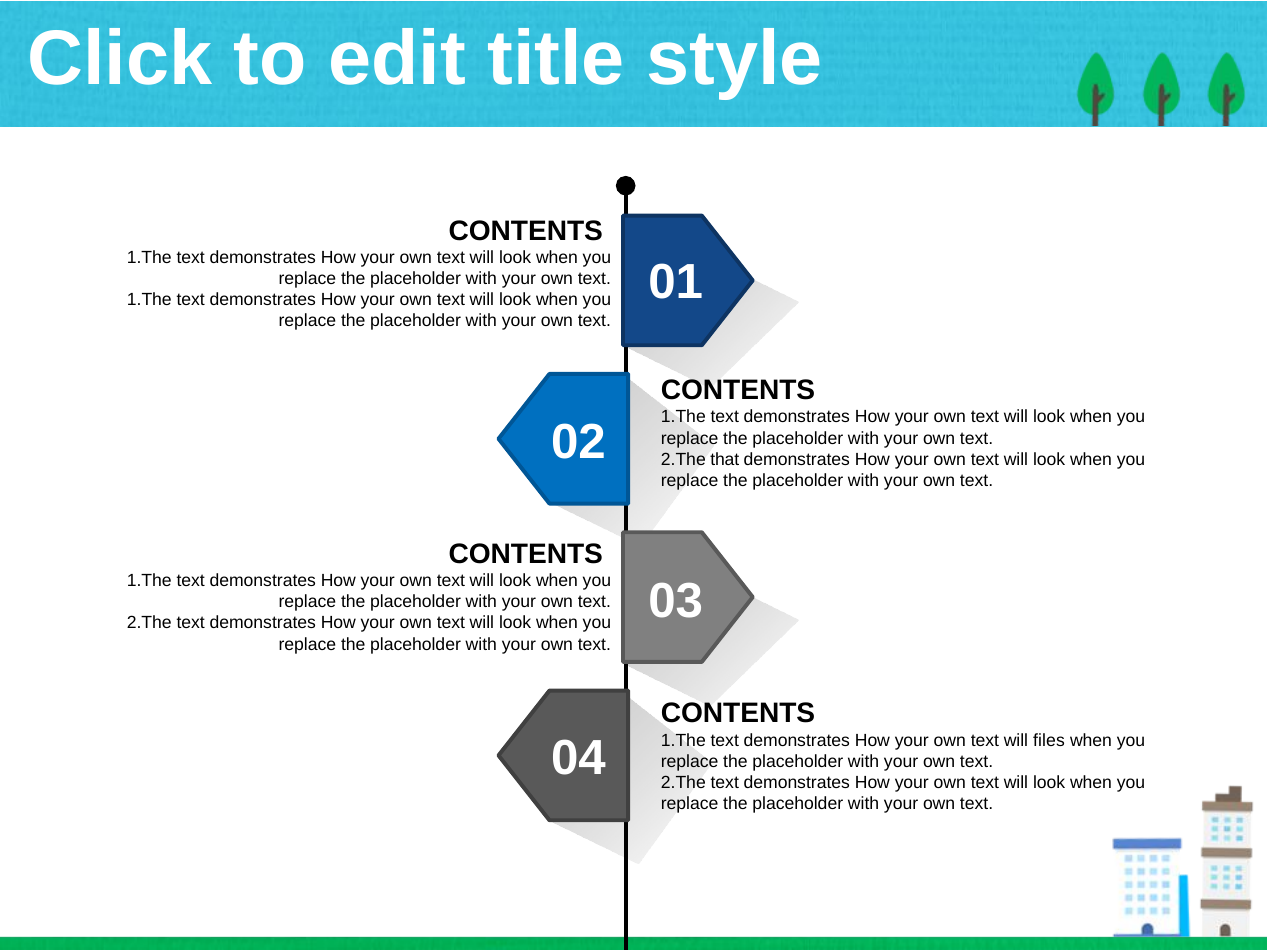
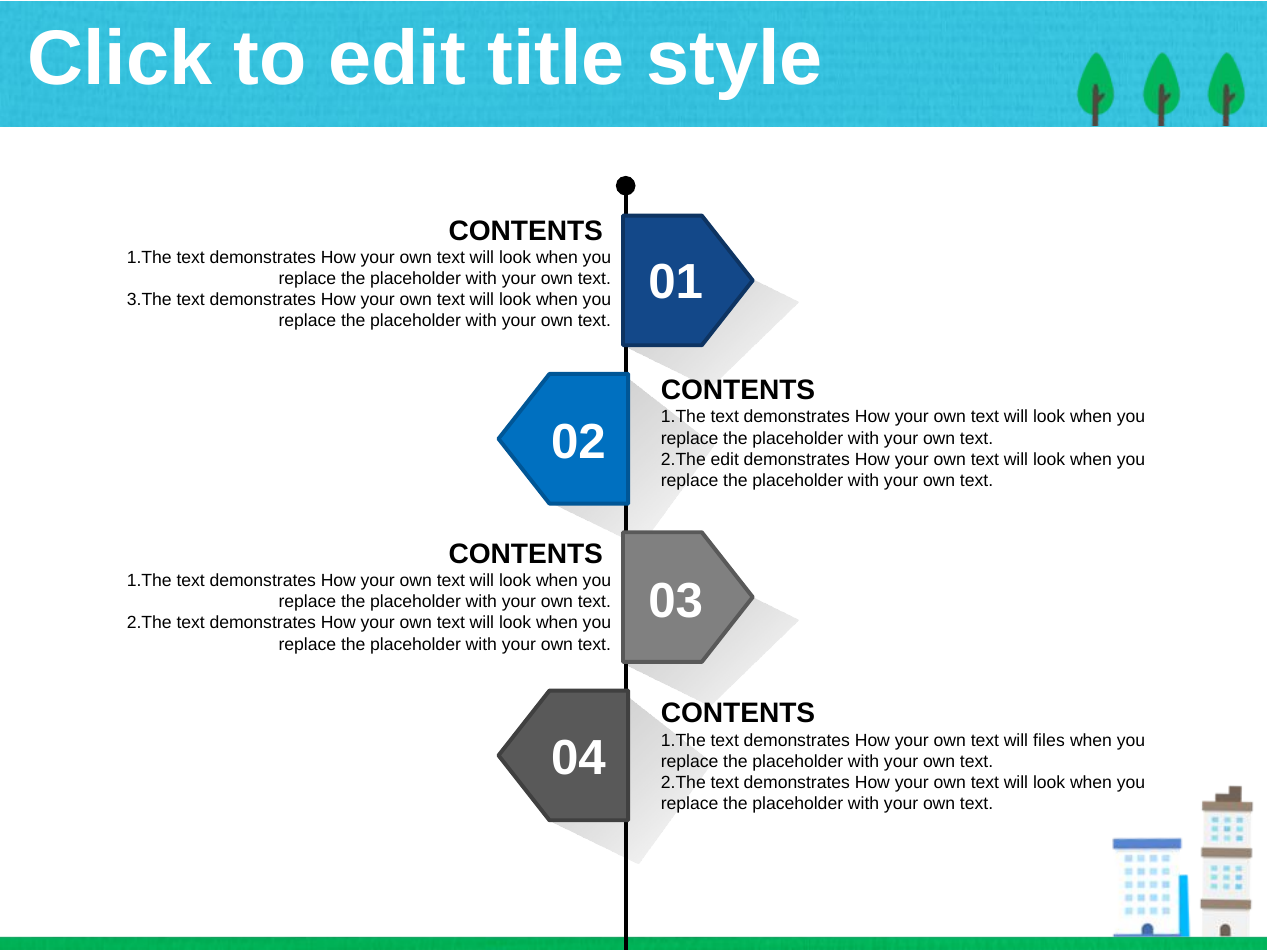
1.The: 1.The -> 3.The (149, 300)
2.The that: that -> edit (725, 460)
